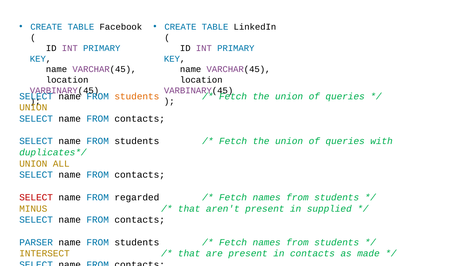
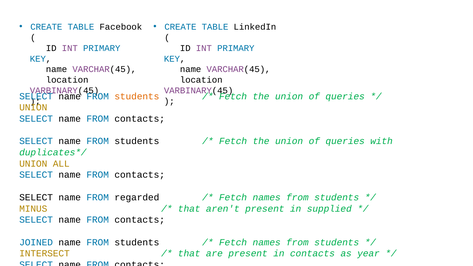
SELECT colour: red -> black (36, 197)
PARSER: PARSER -> JOINED (36, 242)
made: made -> year (368, 254)
